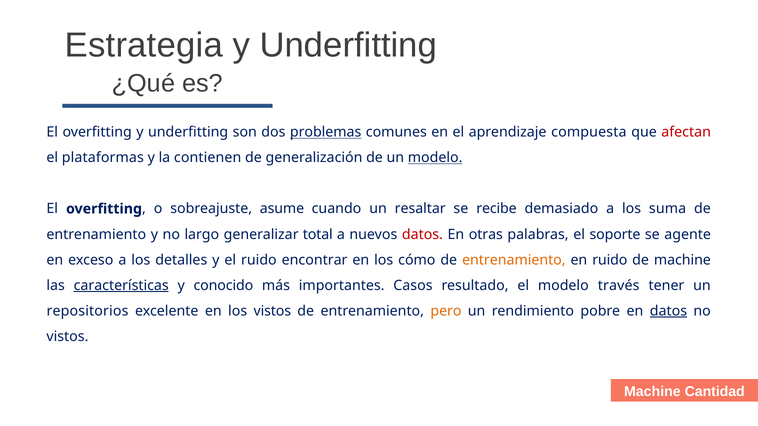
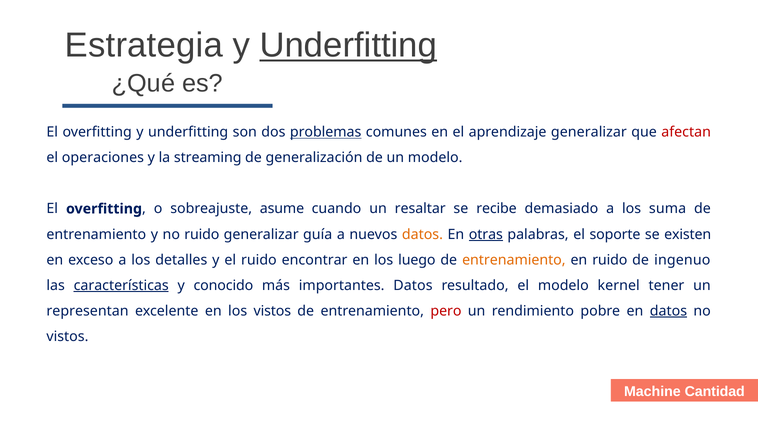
Underfitting underline: none -> present (348, 45)
aprendizaje compuesta: compuesta -> generalizar (589, 132)
plataformas: plataformas -> operaciones (103, 158)
contienen: contienen -> streaming (208, 158)
modelo underline: present -> none (435, 158)
no largo: largo -> ruido (202, 235)
total: total -> guía (318, 235)
datos colour: red -> orange (422, 235)
otras underline: none -> present (486, 235)
agente: agente -> existen (688, 235)
cómo: cómo -> luego (417, 260)
de machine: machine -> ingenuo (682, 260)
importantes Casos: Casos -> Datos (413, 286)
través: través -> kernel (619, 286)
repositorios: repositorios -> representan (88, 311)
pero colour: orange -> red (446, 311)
